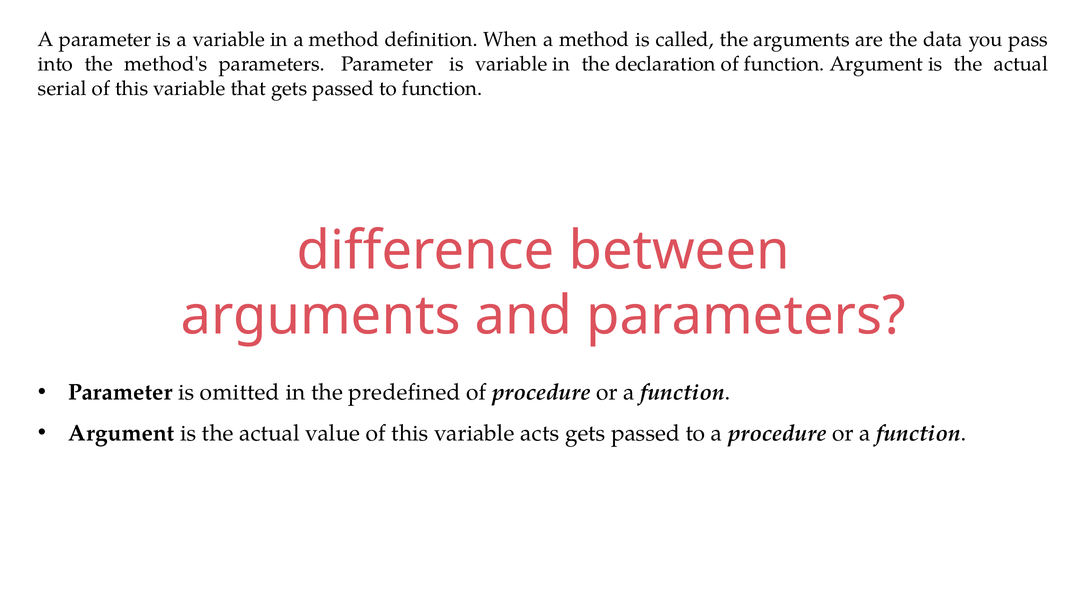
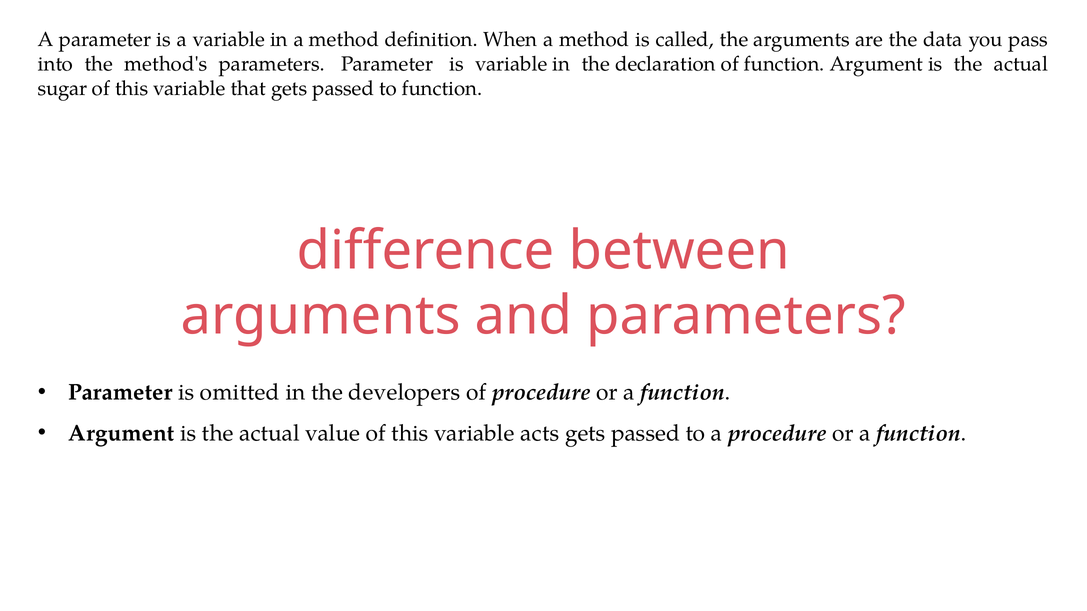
serial: serial -> sugar (63, 89)
predefined: predefined -> developers (404, 393)
